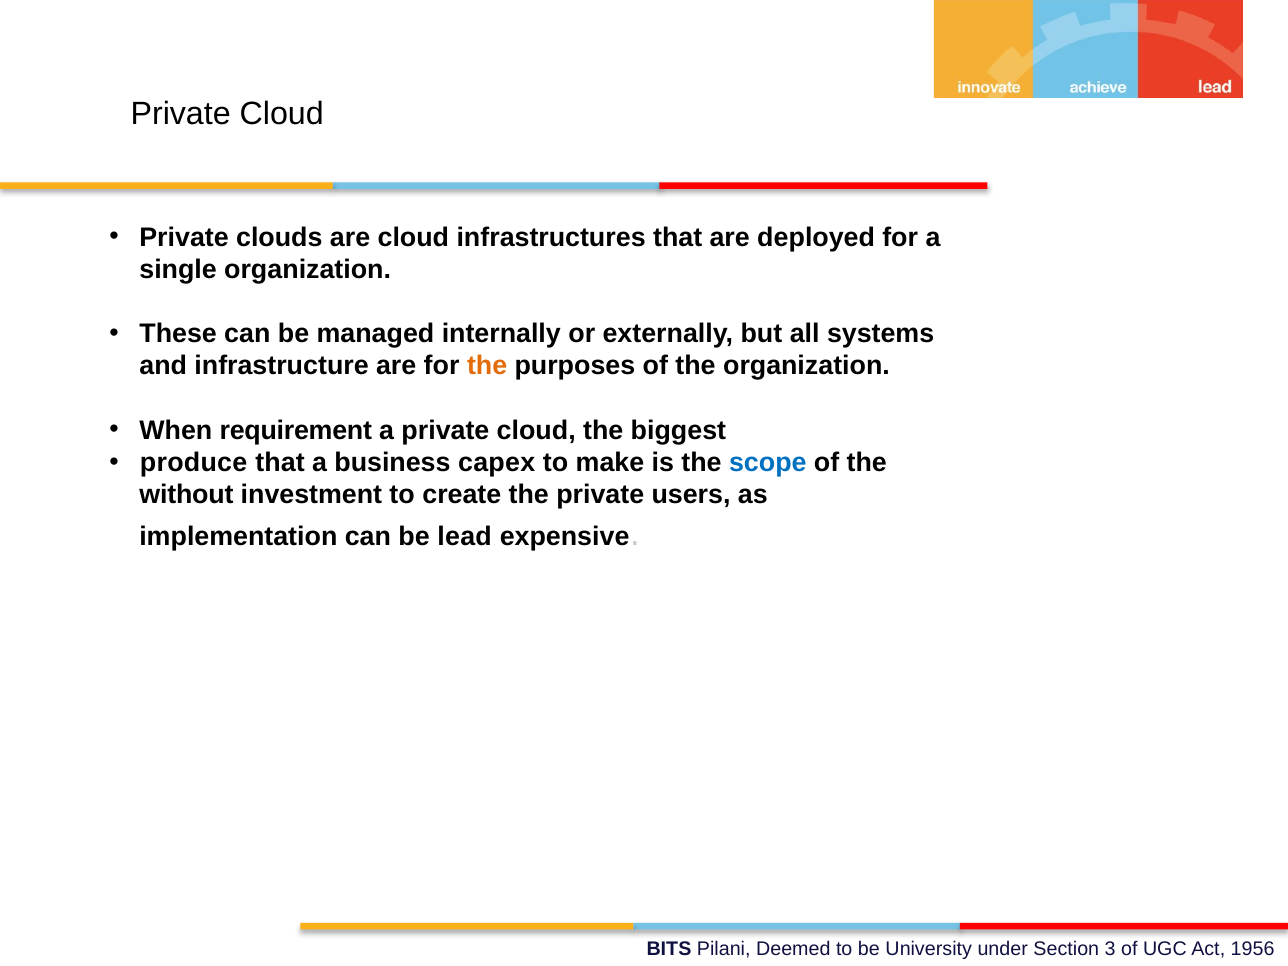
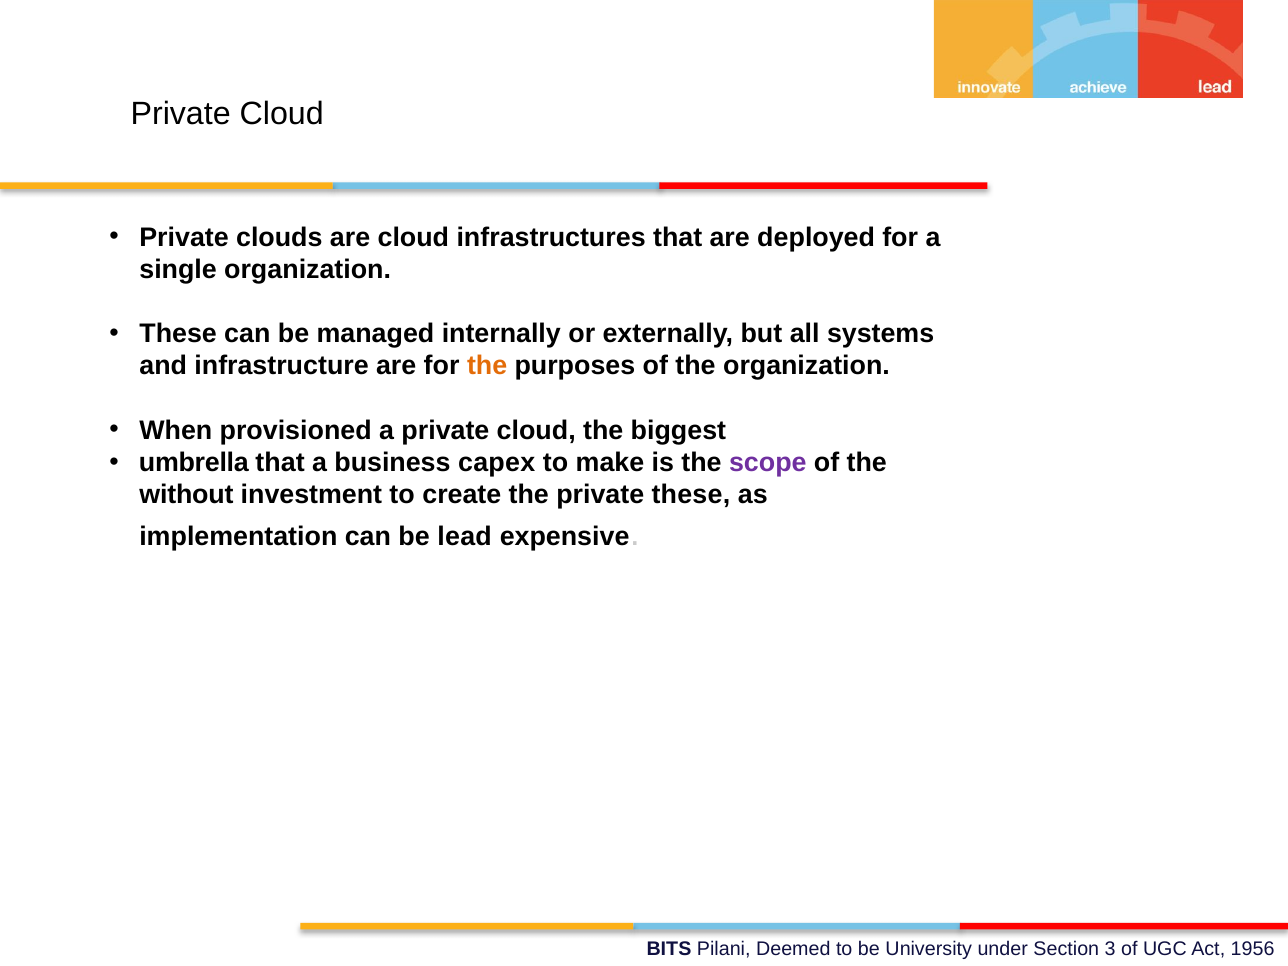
requirement: requirement -> provisioned (296, 431)
produce: produce -> umbrella (194, 463)
scope colour: blue -> purple (768, 463)
private users: users -> these (691, 495)
